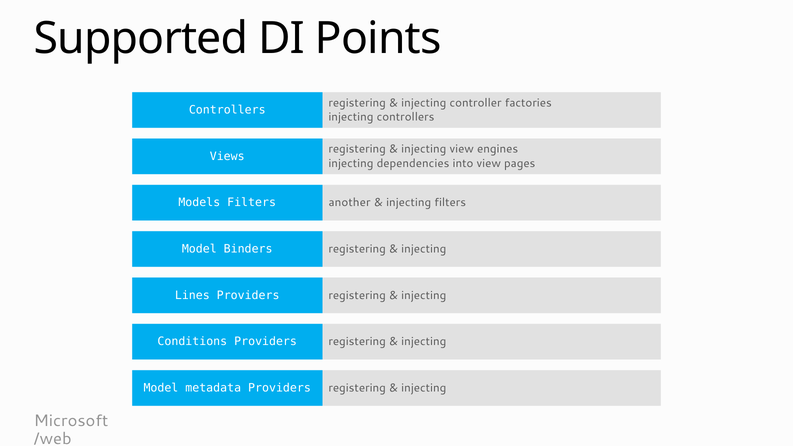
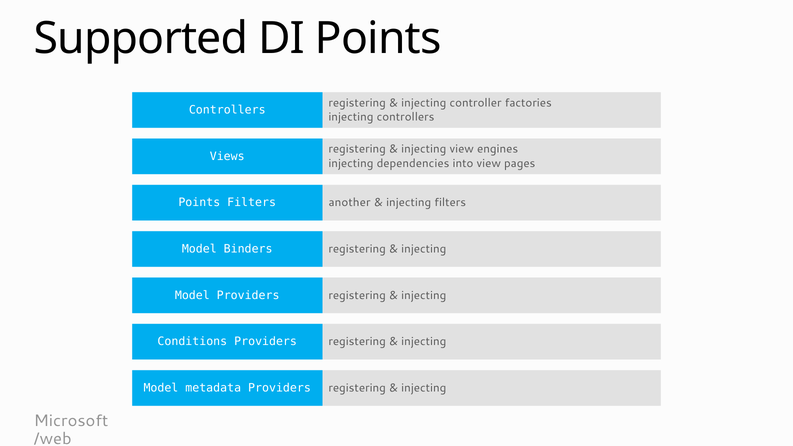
Models: Models -> Points (199, 203)
Lines: Lines -> Model (192, 295)
